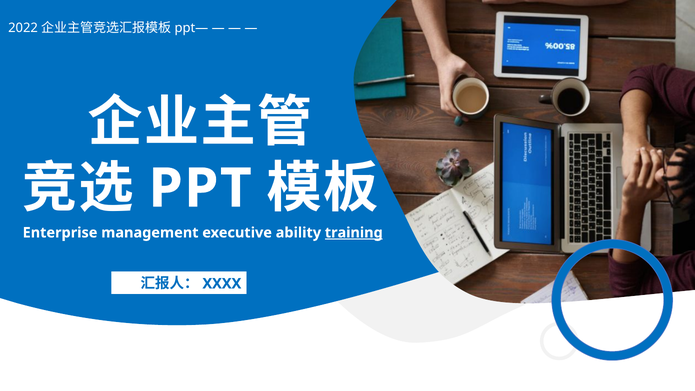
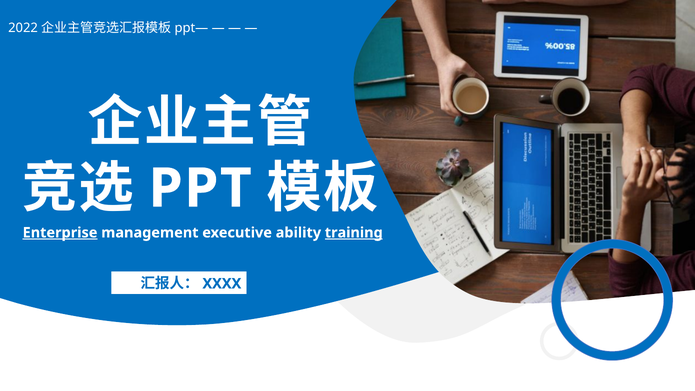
Enterprise underline: none -> present (60, 233)
